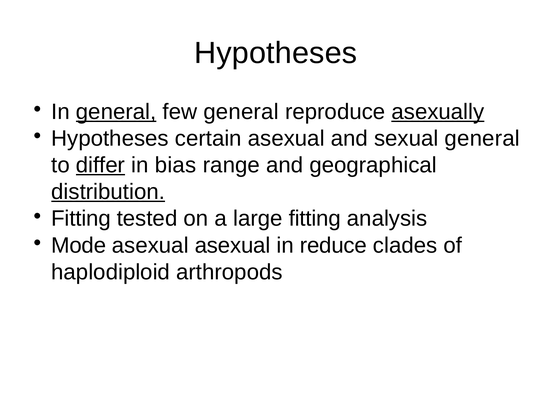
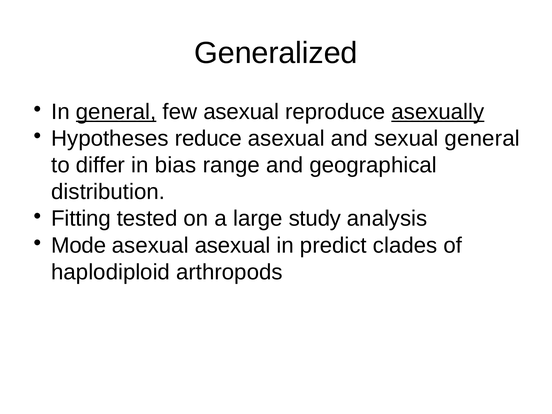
Hypotheses: Hypotheses -> Generalized (276, 53)
few general: general -> asexual (241, 112)
certain: certain -> reduce (208, 138)
differ underline: present -> none (100, 165)
distribution underline: present -> none (108, 192)
large fitting: fitting -> study (315, 219)
reduce: reduce -> predict (333, 245)
